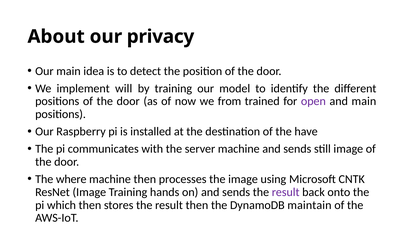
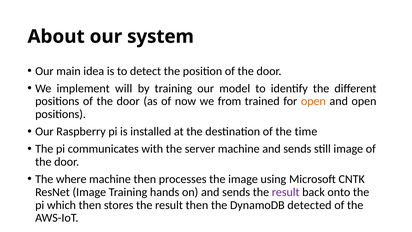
privacy: privacy -> system (160, 37)
open colour: purple -> orange (313, 101)
and main: main -> open (364, 101)
have: have -> time (306, 131)
maintain: maintain -> detected (309, 205)
